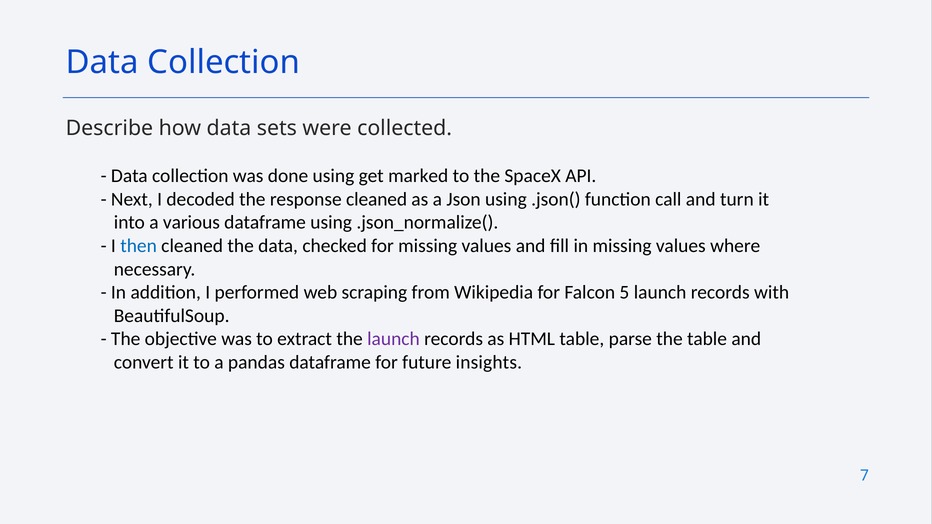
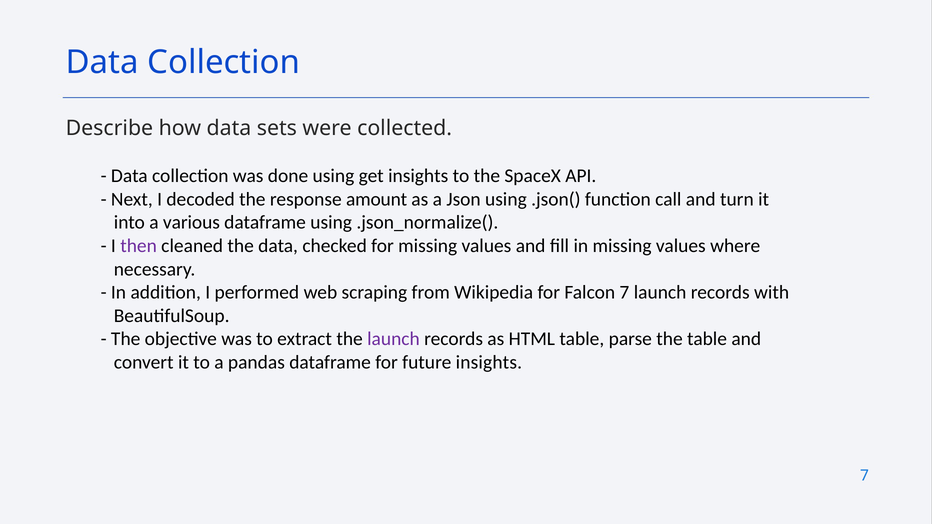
get marked: marked -> insights (418, 176)
response cleaned: cleaned -> amount (377, 199)
then colour: blue -> purple (139, 246)
Falcon 5: 5 -> 7 (624, 293)
